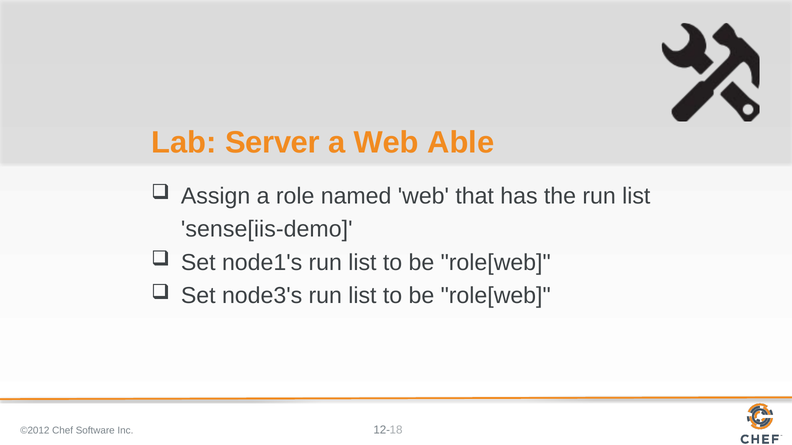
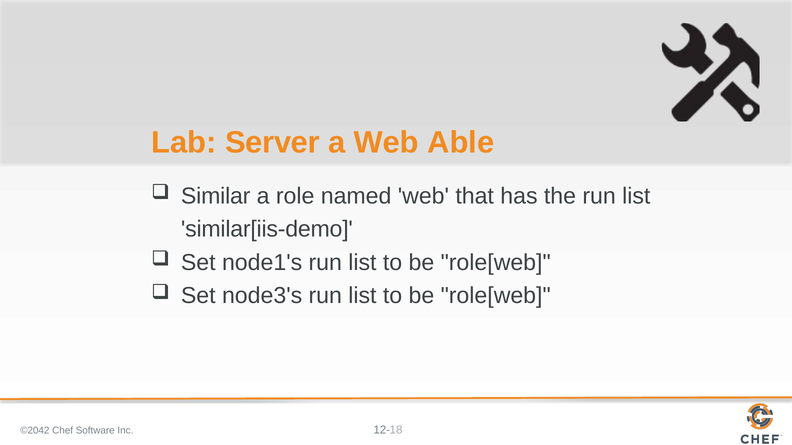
Assign: Assign -> Similar (216, 196)
sense[iis-demo: sense[iis-demo -> similar[iis-demo (267, 230)
©2012: ©2012 -> ©2042 (35, 431)
